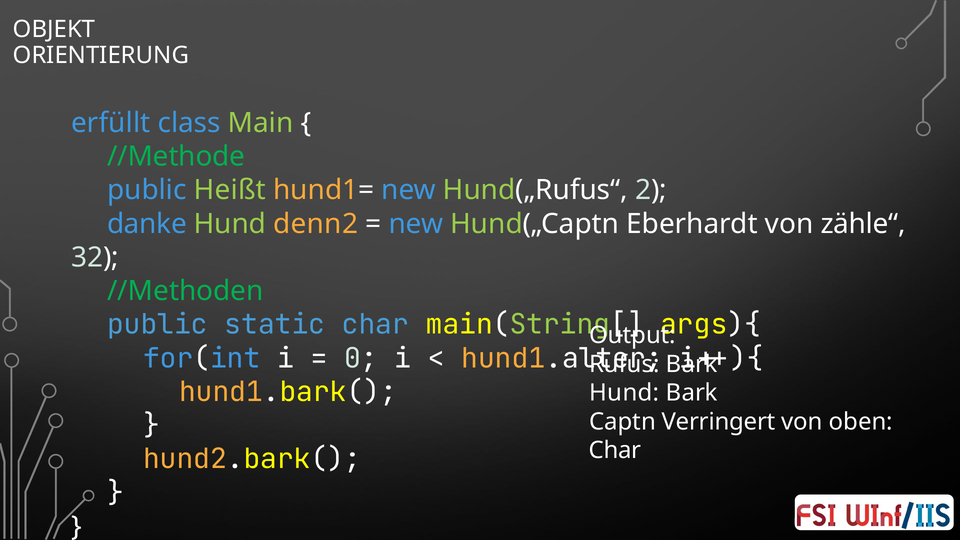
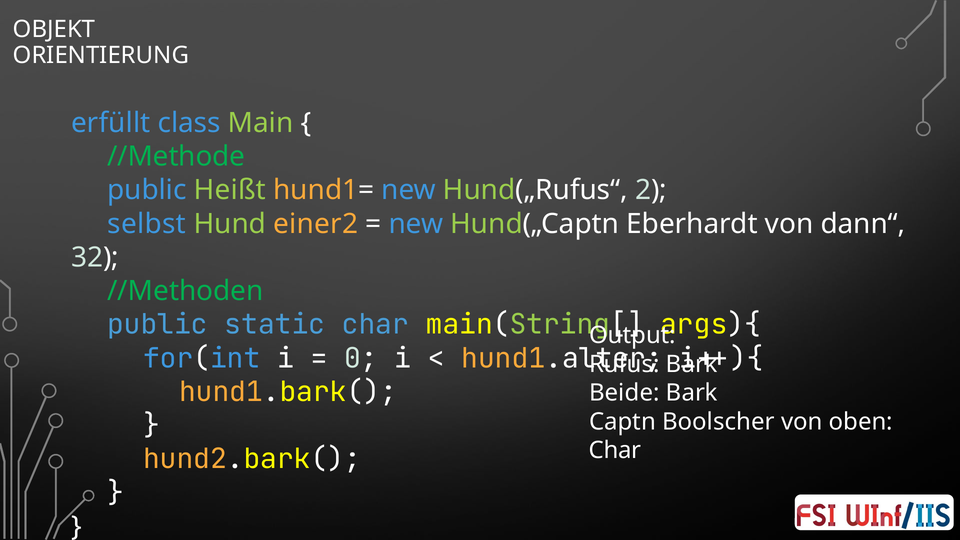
danke: danke -> selbst (147, 224)
denn2: denn2 -> einer2 (316, 224)
zähle“: zähle“ -> dann“ (863, 224)
Hund: Hund -> Beide (624, 393)
Verringert: Verringert -> Boolscher (718, 422)
